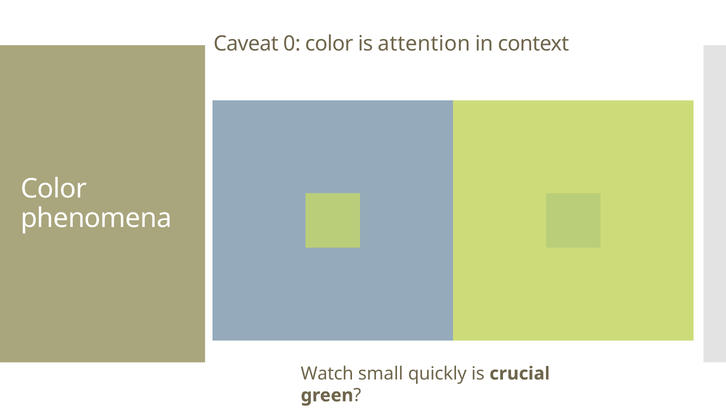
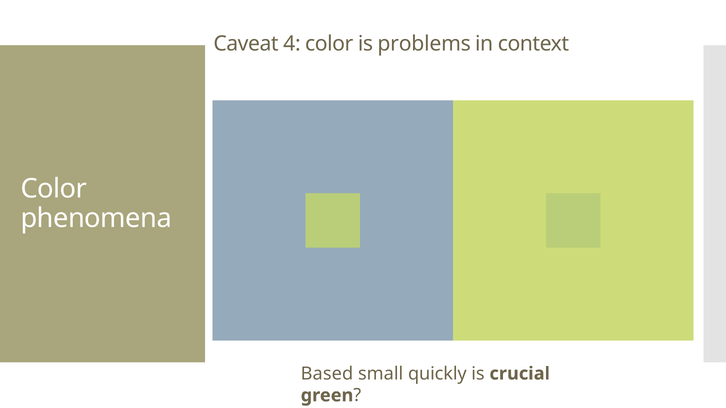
0: 0 -> 4 (292, 44)
attention: attention -> problems (424, 44)
Watch: Watch -> Based (327, 374)
